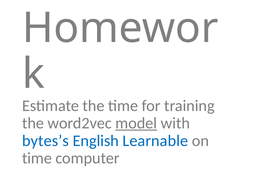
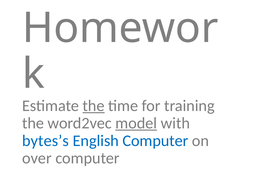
the underline: none -> present (94, 106)
English Learnable: Learnable -> Computer (155, 141)
time: time -> over (37, 158)
